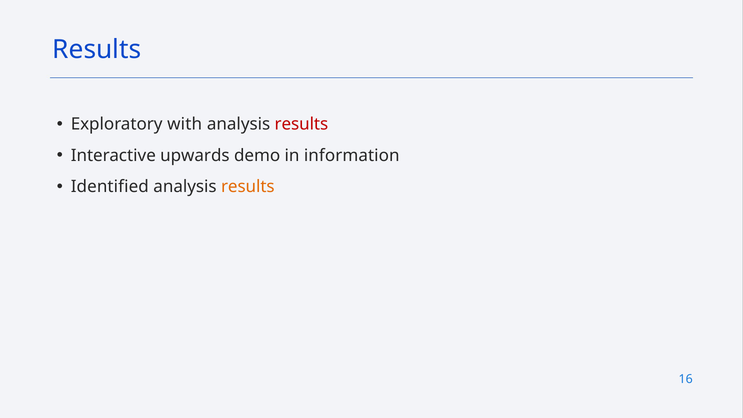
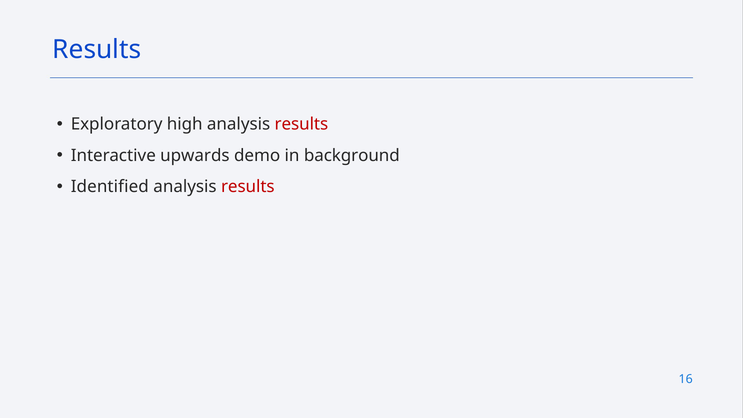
with: with -> high (185, 124)
information: information -> background (352, 156)
results colour: orange -> red (248, 187)
